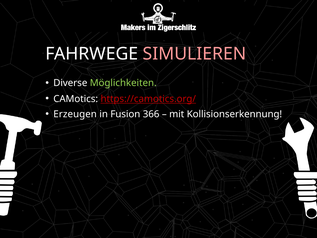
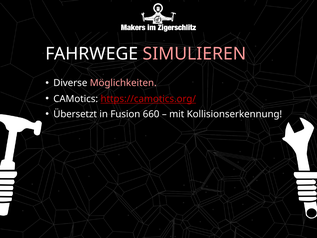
Möglichkeiten colour: light green -> pink (123, 83)
Erzeugen: Erzeugen -> Übersetzt (75, 114)
366: 366 -> 660 (151, 114)
